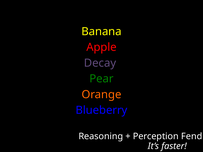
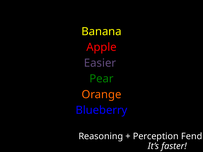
Decay: Decay -> Easier (100, 63)
